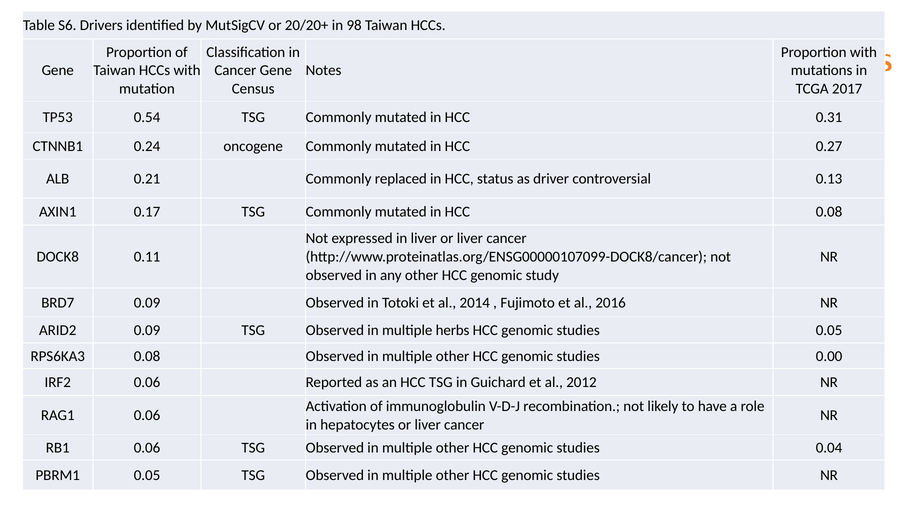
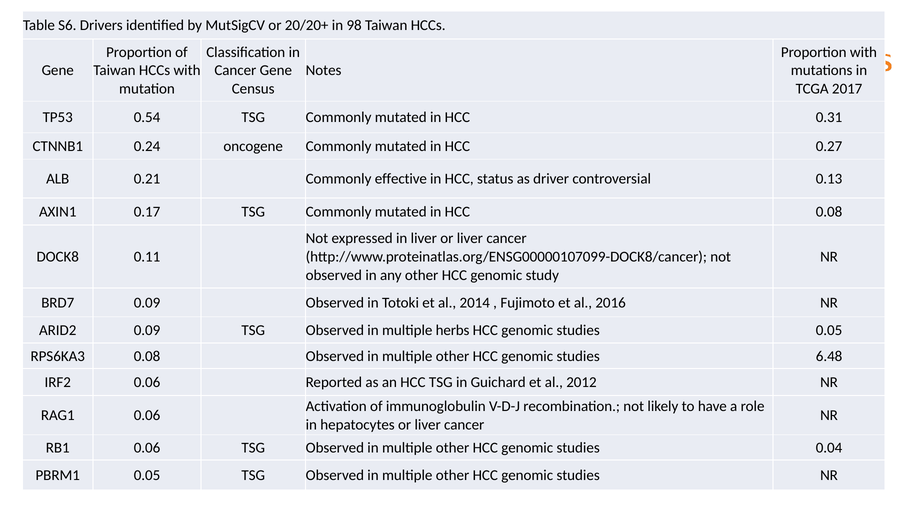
replaced: replaced -> effective (401, 179)
0.00: 0.00 -> 6.48 (829, 356)
